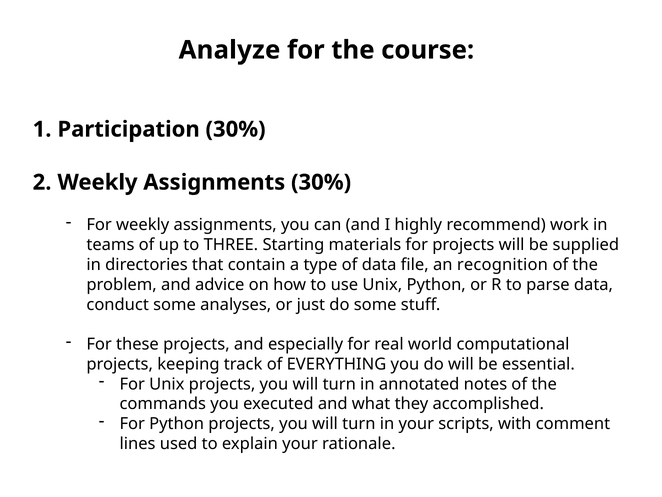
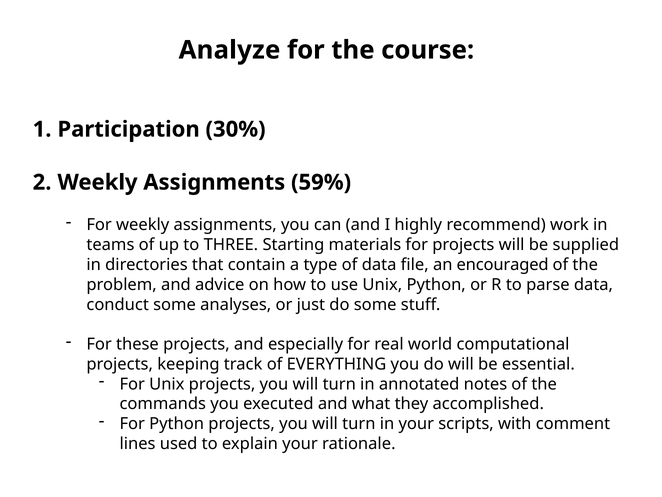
Assignments 30%: 30% -> 59% (321, 182)
recognition: recognition -> encouraged (503, 265)
